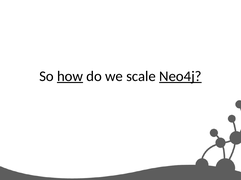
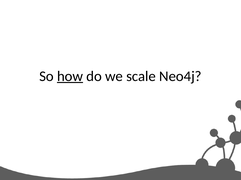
Neo4j underline: present -> none (180, 77)
